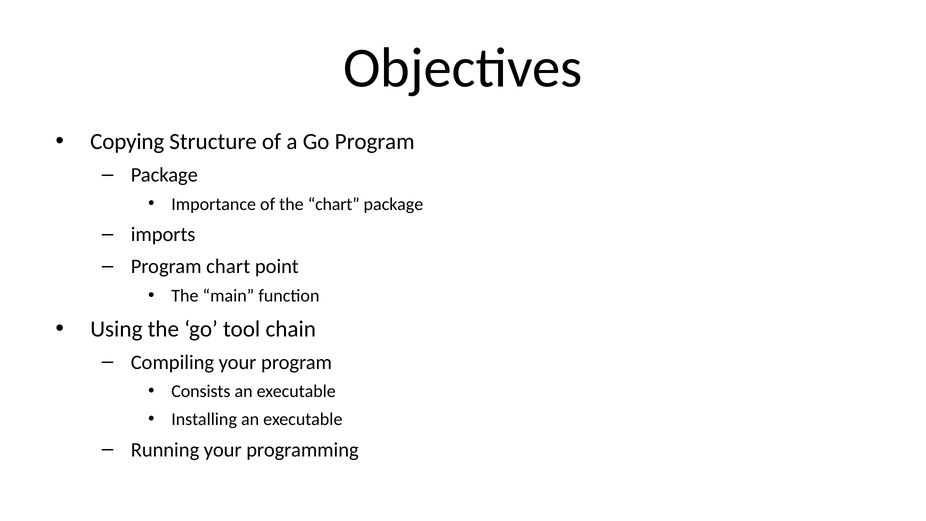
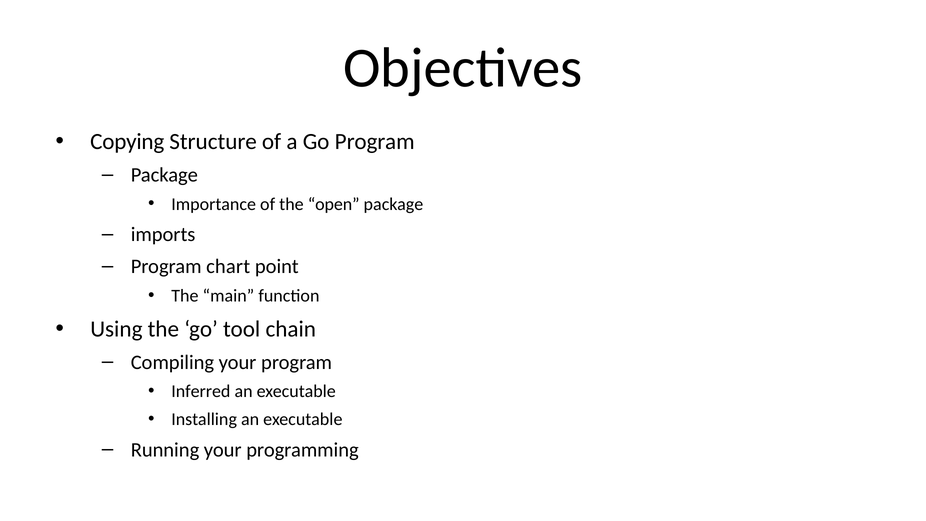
the chart: chart -> open (334, 204)
Consists: Consists -> Inferred (201, 391)
